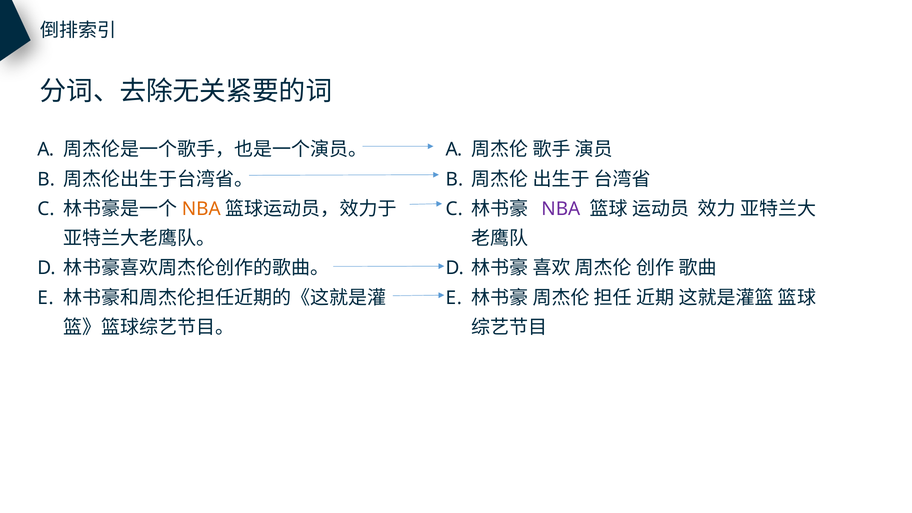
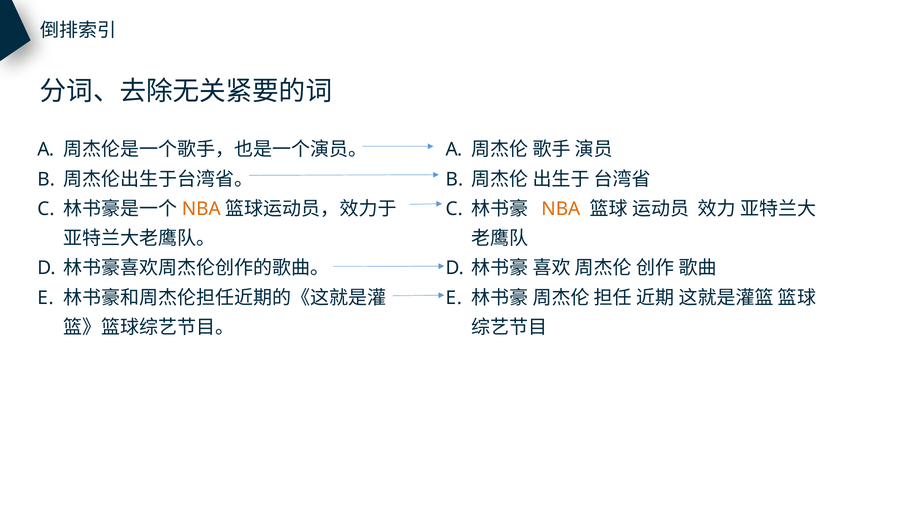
NBA colour: purple -> orange (561, 209)
